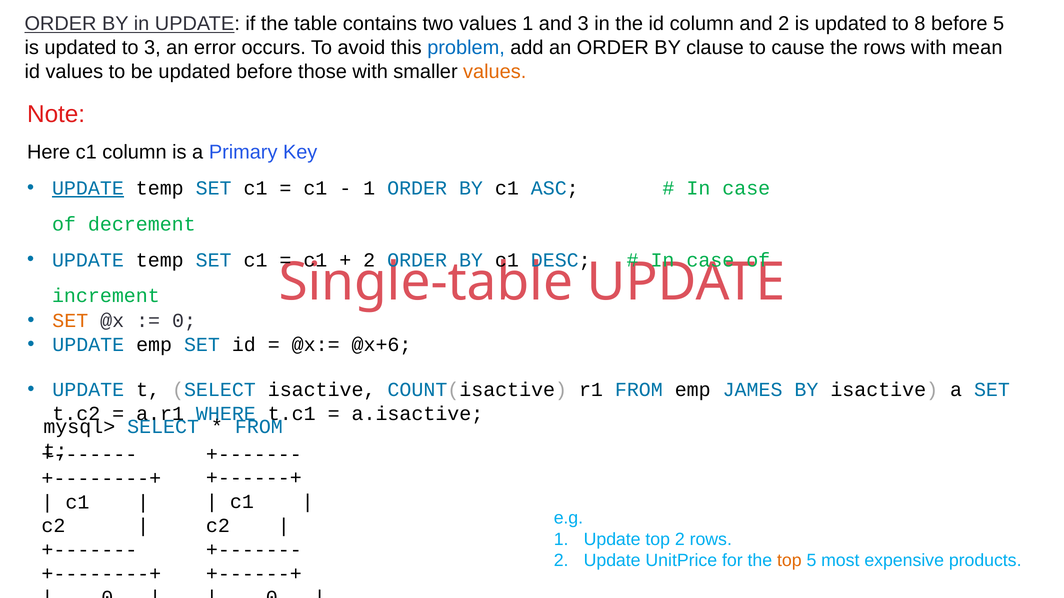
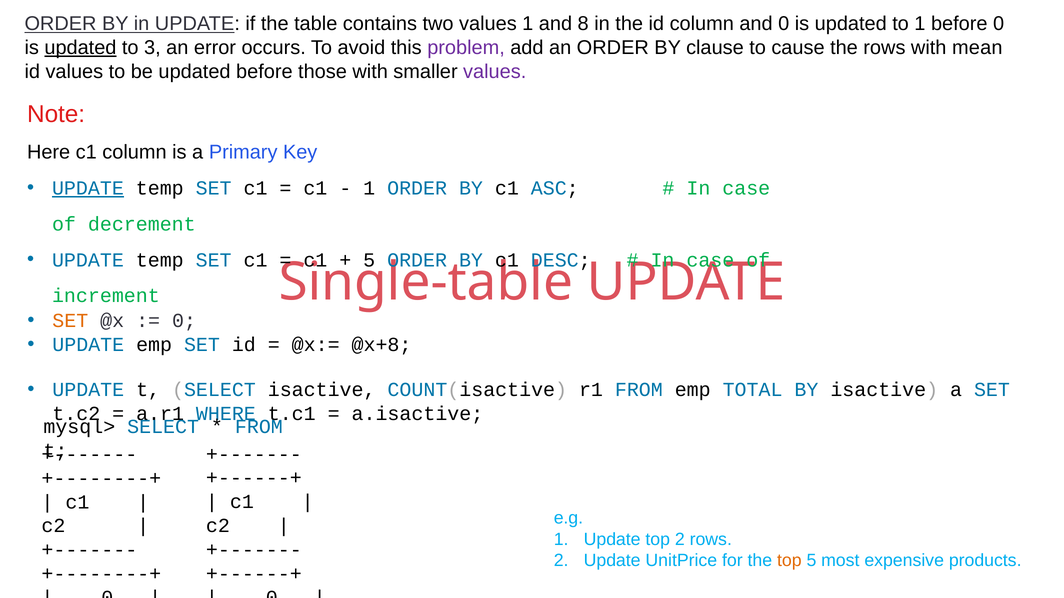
and 3: 3 -> 8 (583, 24)
and 2: 2 -> 0 (784, 24)
to 8: 8 -> 1 (920, 24)
before 5: 5 -> 0 (999, 24)
updated underline: none -> present (80, 48)
problem colour: blue -> purple (466, 48)
values colour: orange -> purple (495, 72)
2: 2 -> 5 (369, 260)
@x+6: @x+6 -> @x+8 (382, 345)
JAMES: JAMES -> TOTAL (753, 390)
